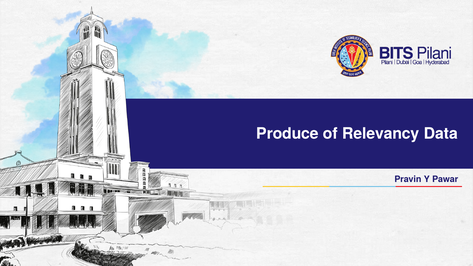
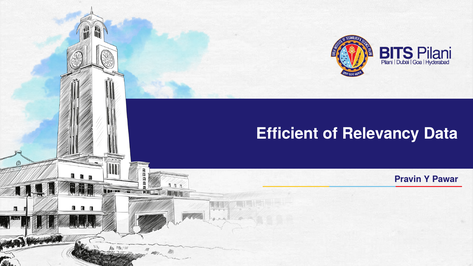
Produce: Produce -> Efficient (287, 134)
